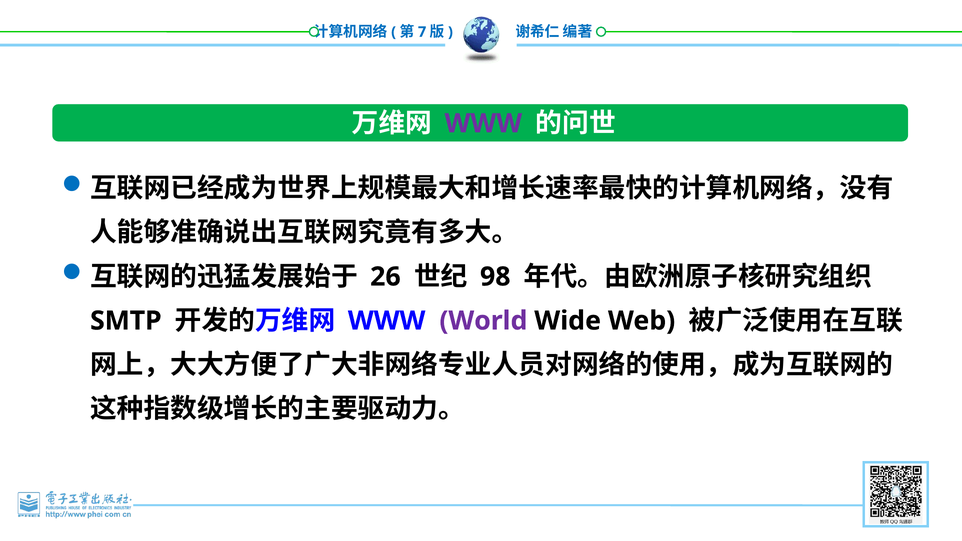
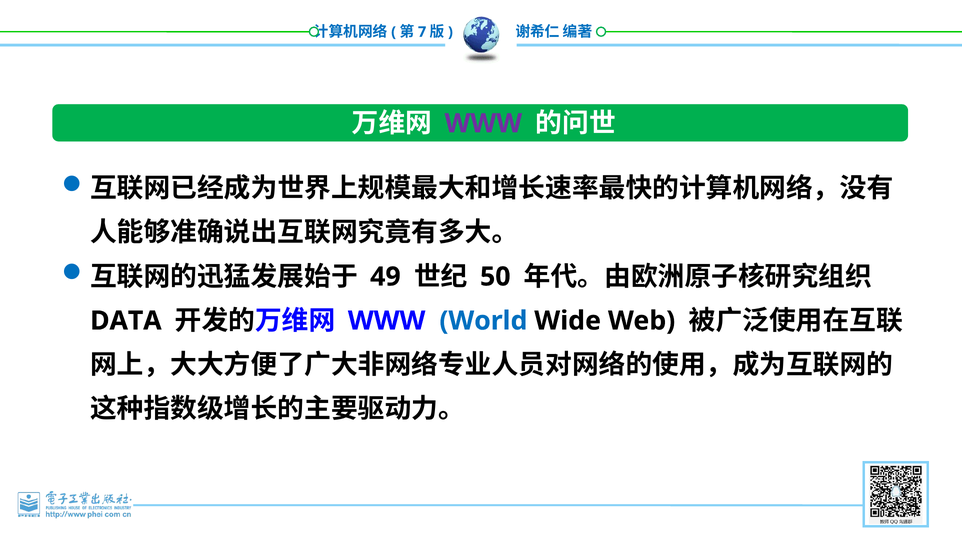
26: 26 -> 49 (385, 277)
98: 98 -> 50 (495, 277)
SMTP: SMTP -> DATA (126, 321)
World colour: purple -> blue (483, 321)
